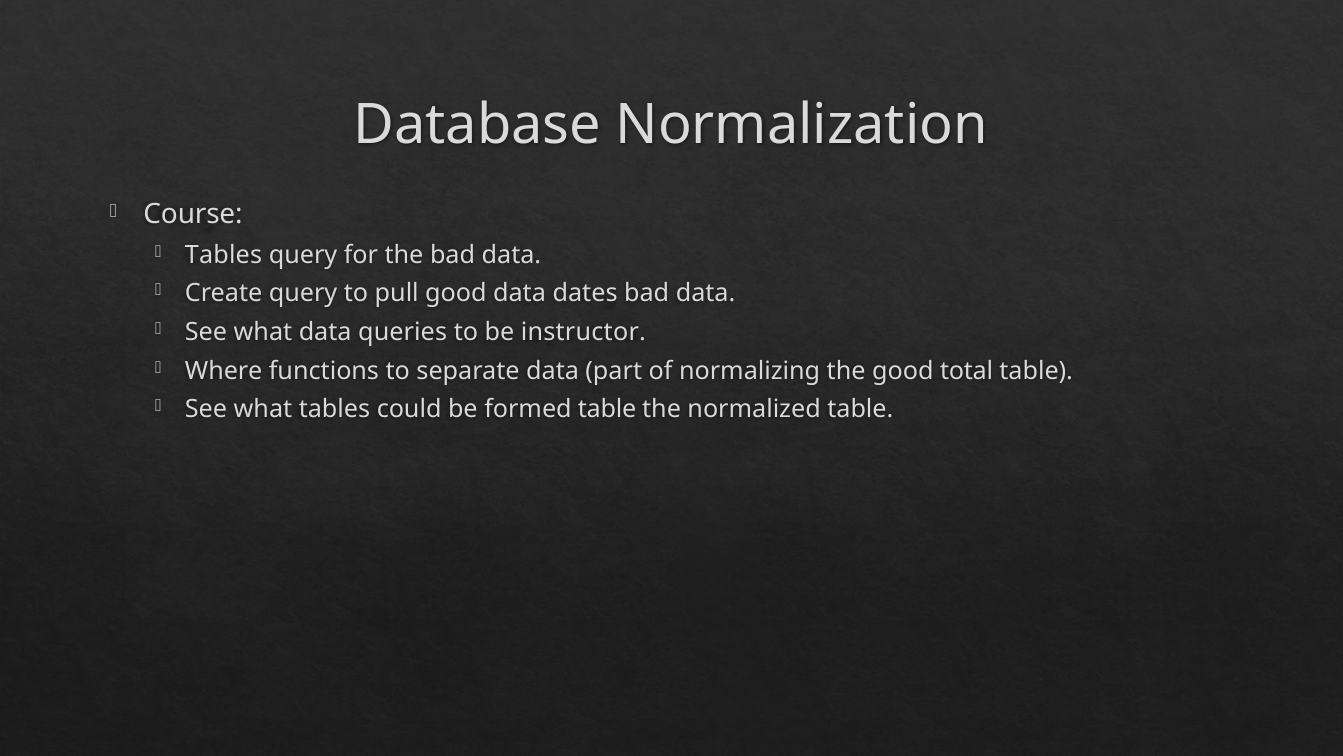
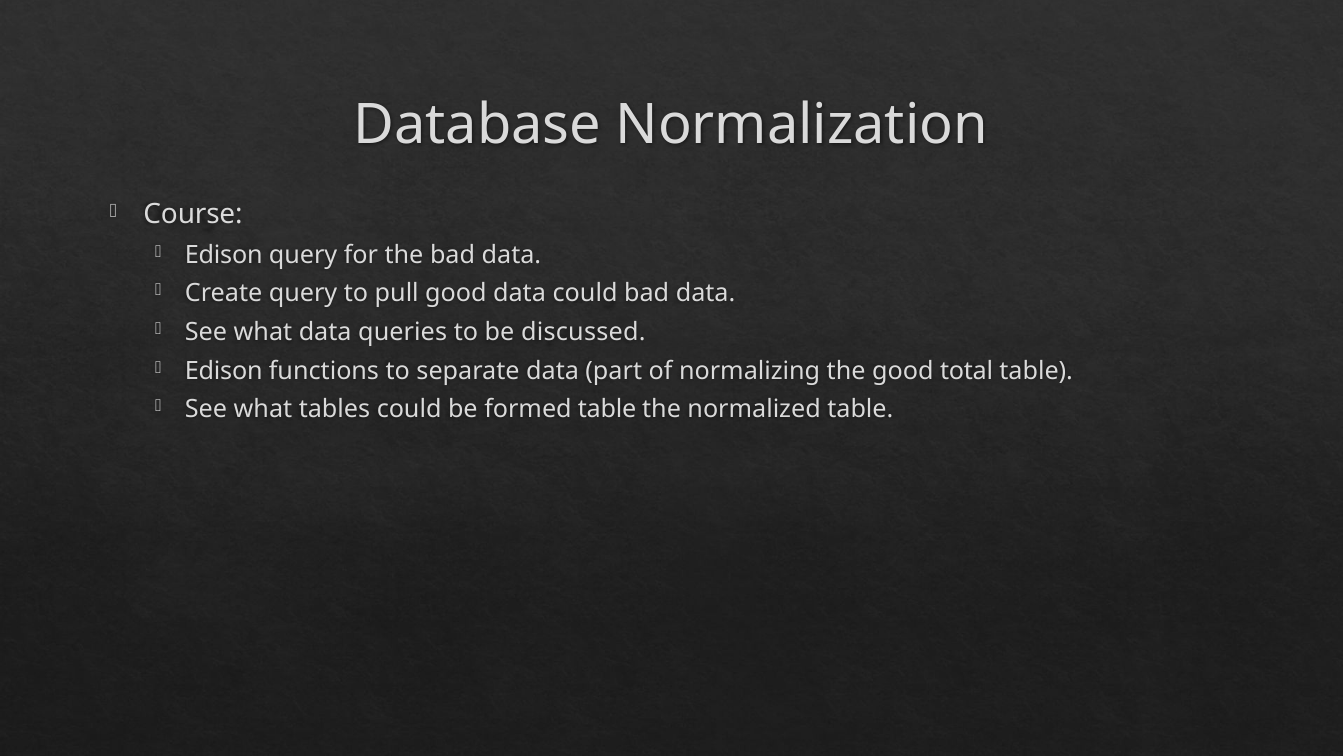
Tables: Tables -> Edison (224, 255)
data dates: dates -> could (585, 293)
instructor: instructor -> discussed (583, 332)
Where: Where -> Edison (224, 371)
